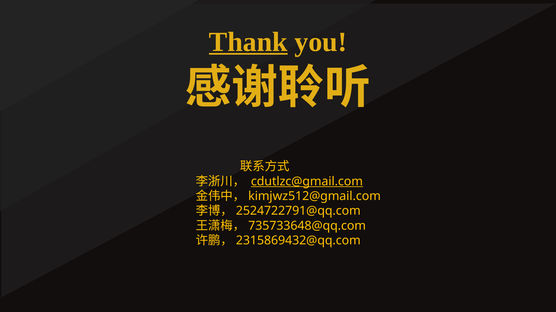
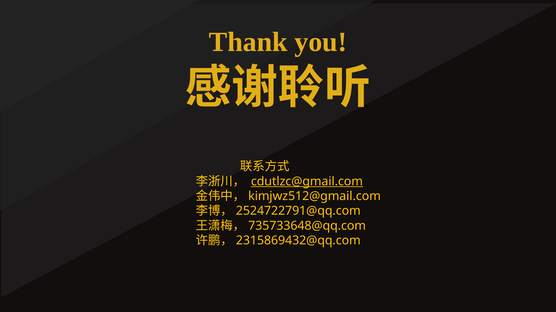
Thank underline: present -> none (248, 42)
